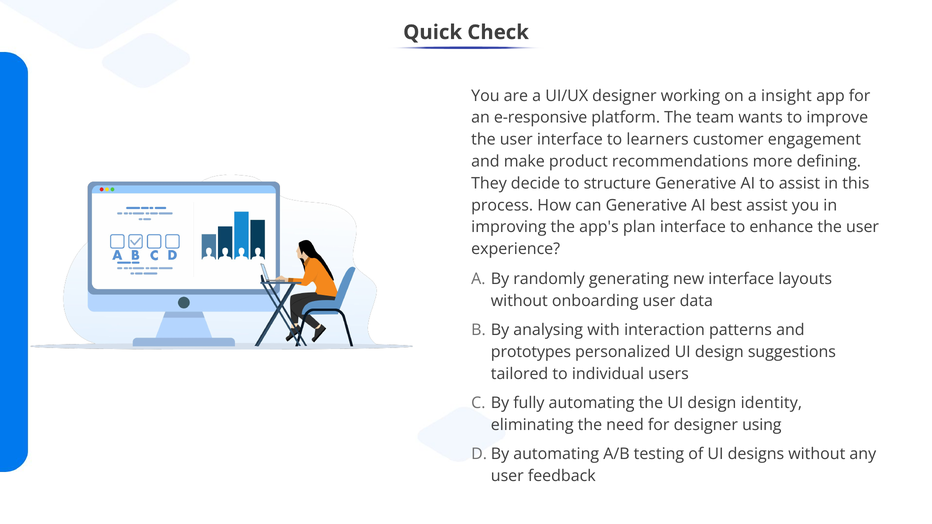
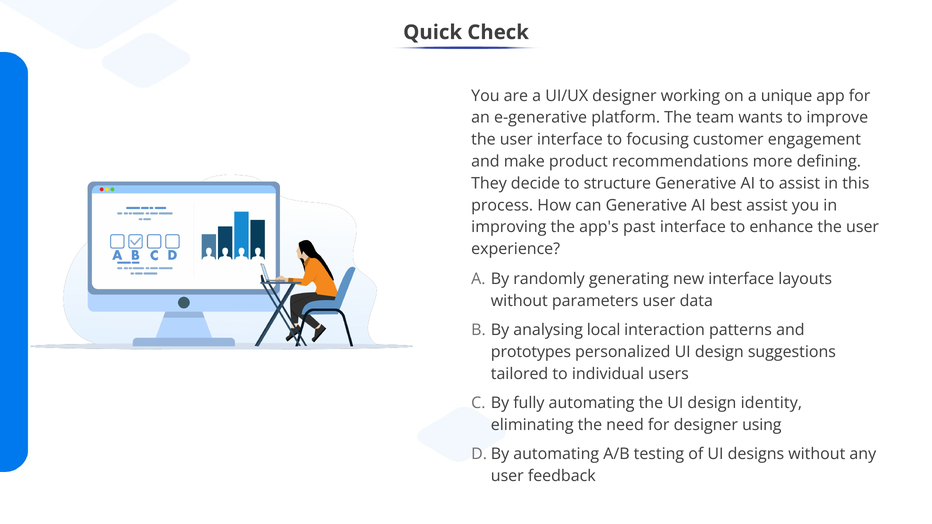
insight: insight -> unique (787, 96)
e-responsive: e-responsive -> e-generative (541, 118)
learners: learners -> focusing (658, 140)
plan: plan -> past (639, 227)
onboarding: onboarding -> parameters (595, 301)
with: with -> local (604, 330)
